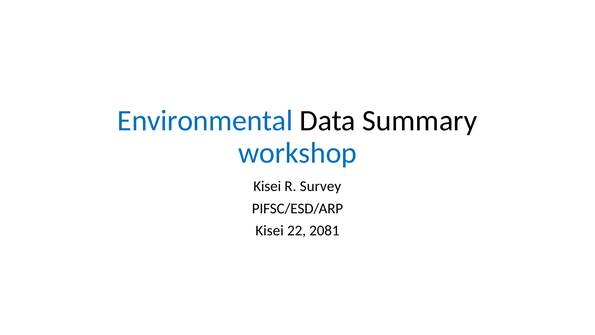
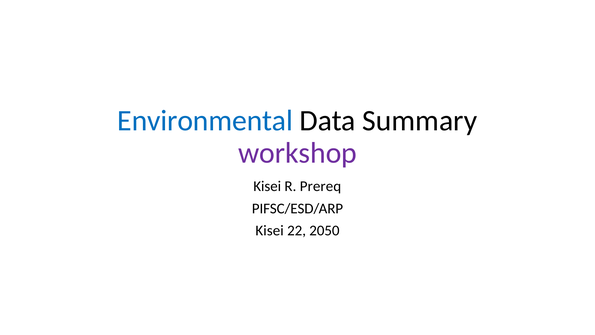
workshop colour: blue -> purple (297, 153)
Survey: Survey -> Prereq (320, 186)
2081: 2081 -> 2050 (324, 230)
